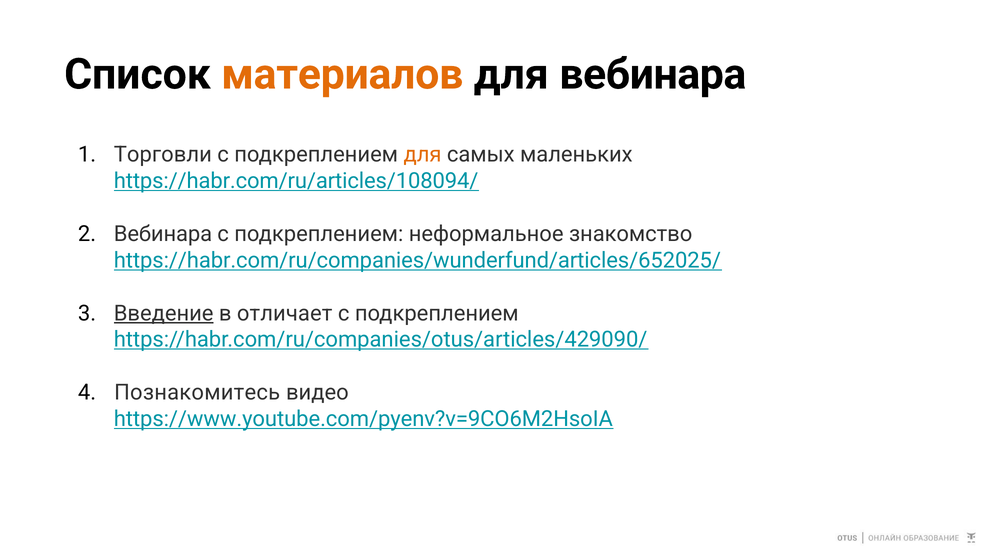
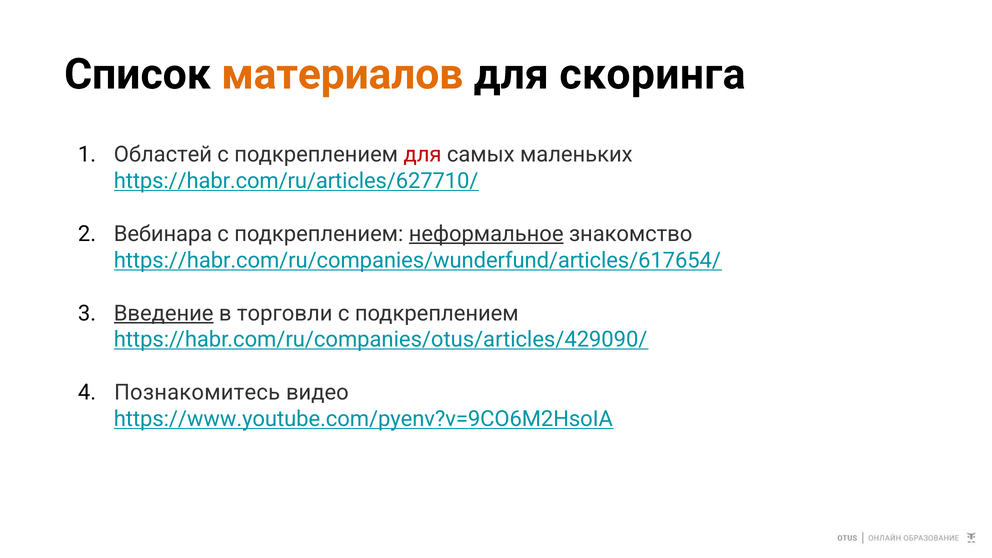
для вебинара: вебинара -> скоринга (652, 74)
Торговли: Торговли -> Областей (163, 155)
для colour: orange -> red (423, 155)
https://habr.com/ru/articles/108094/: https://habr.com/ru/articles/108094/ -> https://habr.com/ru/articles/627710/ (296, 181)
неформальное underline: none -> present (486, 234)
https://habr.com/ru/companies/wunderfund/articles/652025/: https://habr.com/ru/companies/wunderfund/articles/652025/ -> https://habr.com/ru/companies/wunderfund/articles/617654/ (417, 260)
отличает: отличает -> торговли (285, 313)
